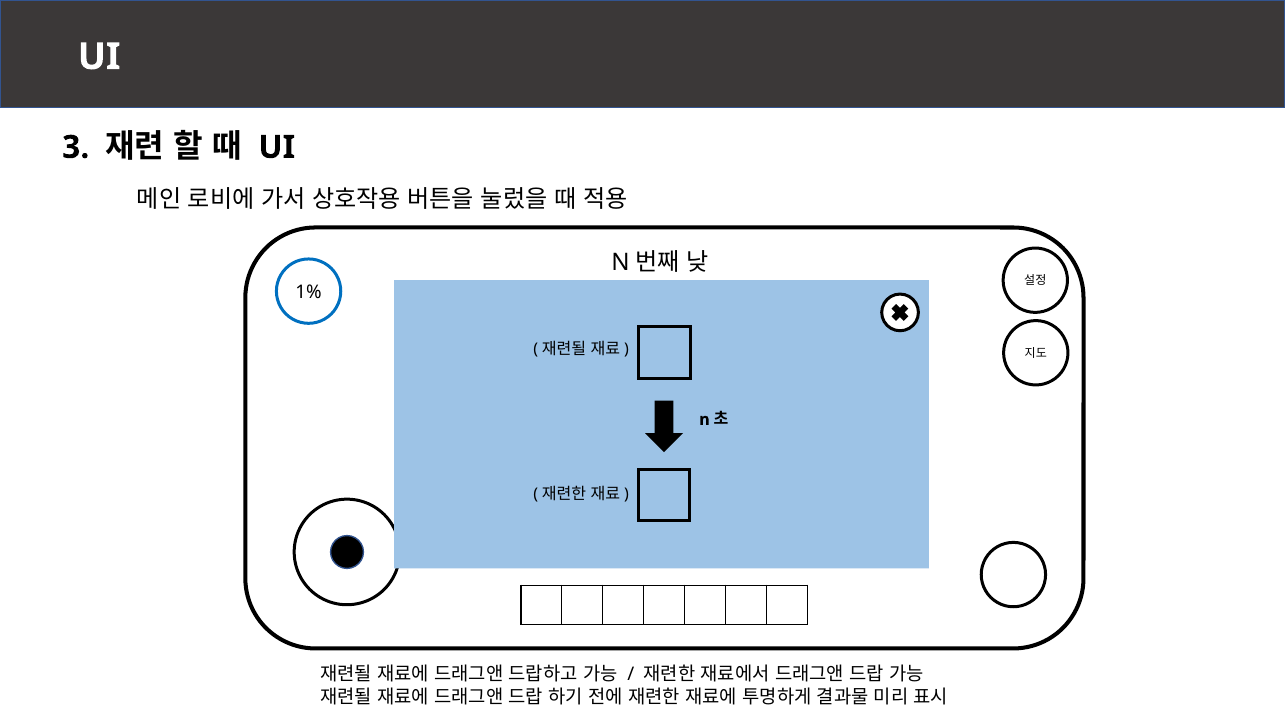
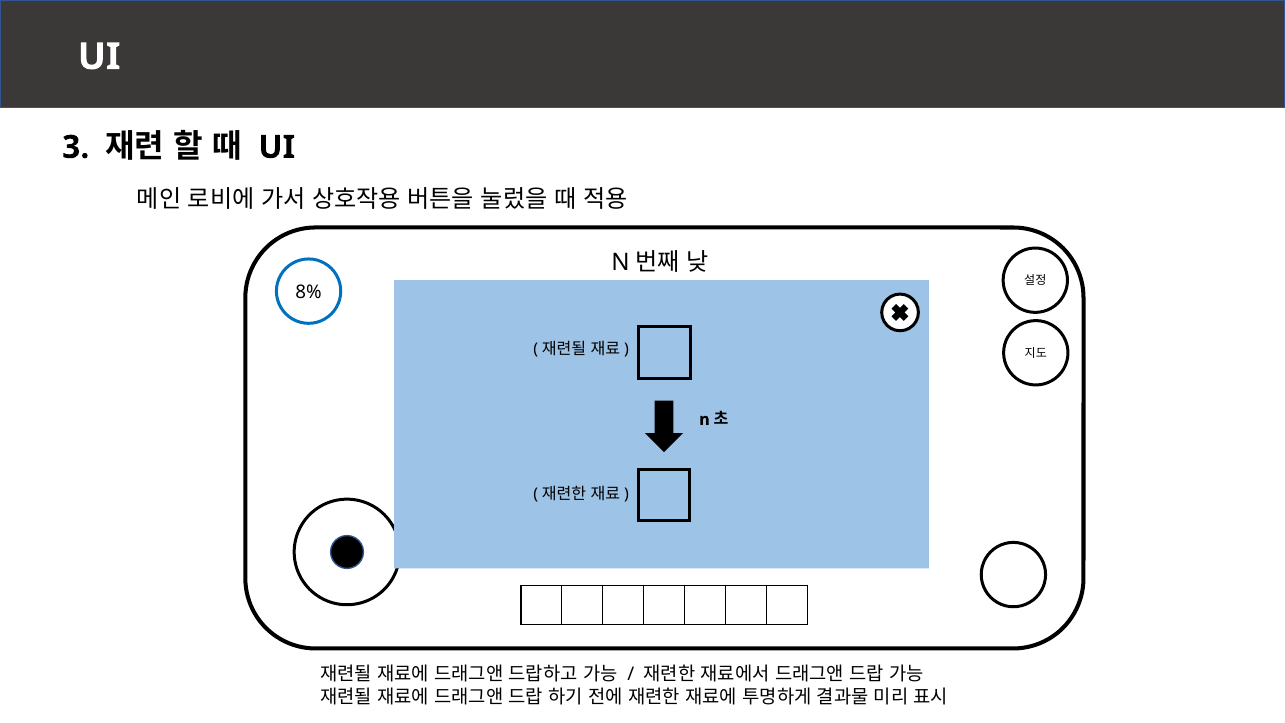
1%: 1% -> 8% (308, 292)
